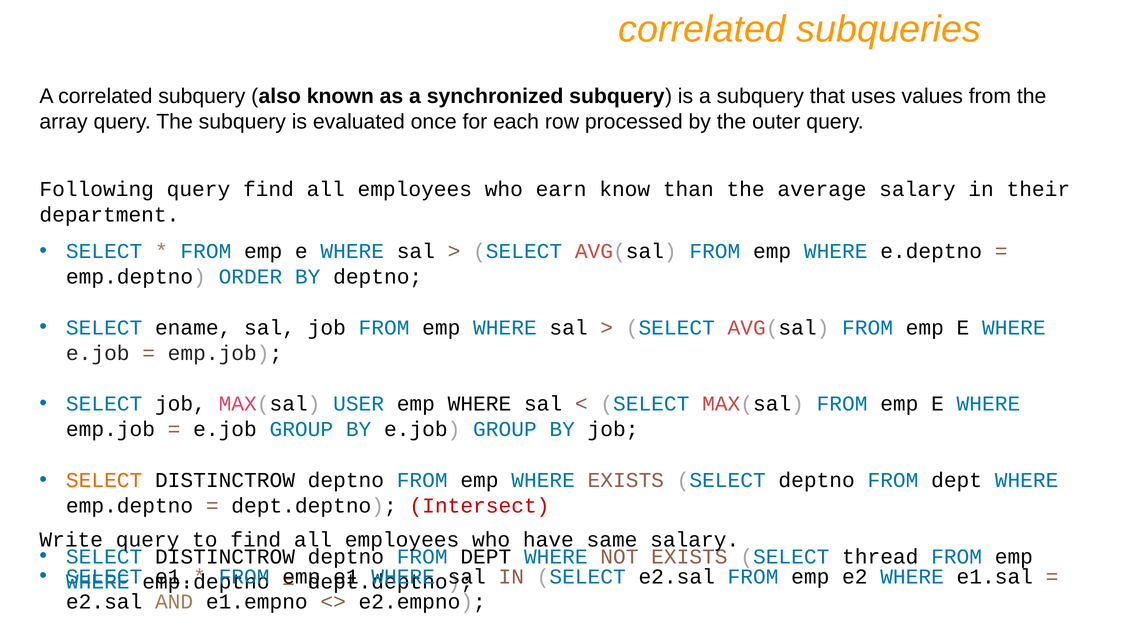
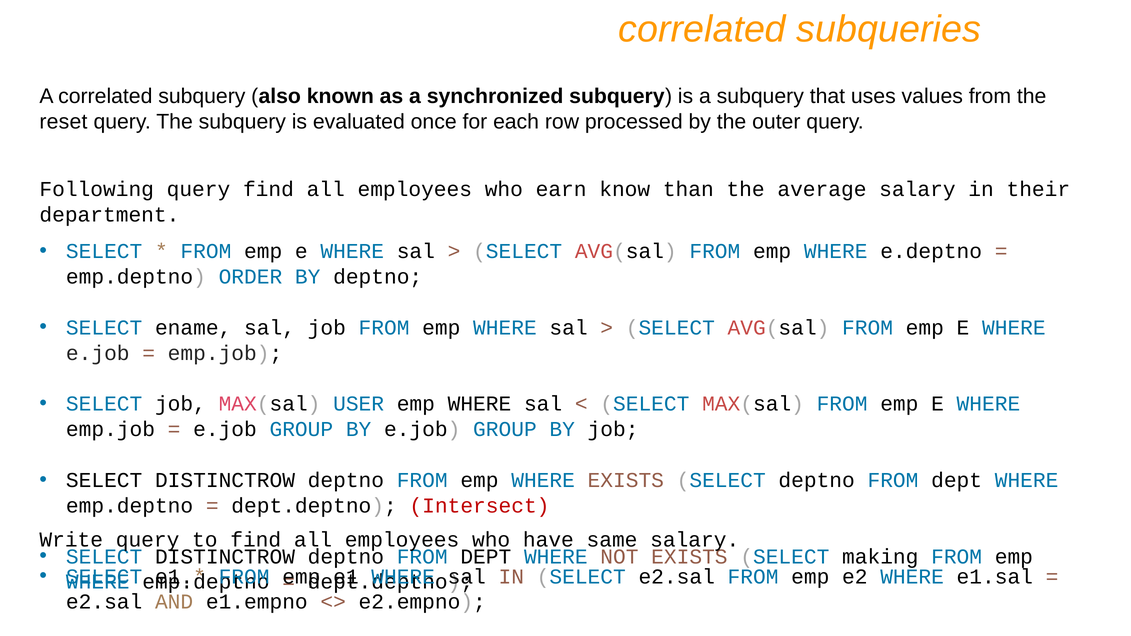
array: array -> reset (63, 122)
SELECT colour: orange -> black (104, 480)
thread: thread -> making (880, 557)
